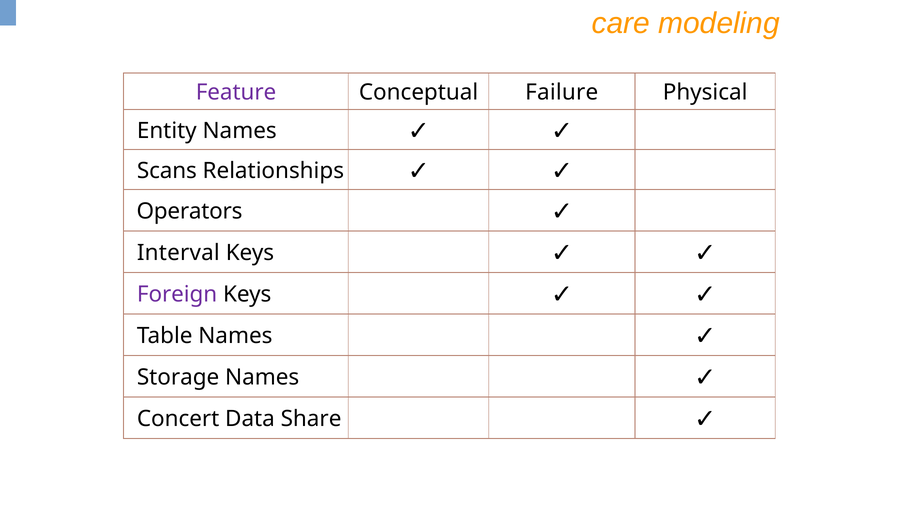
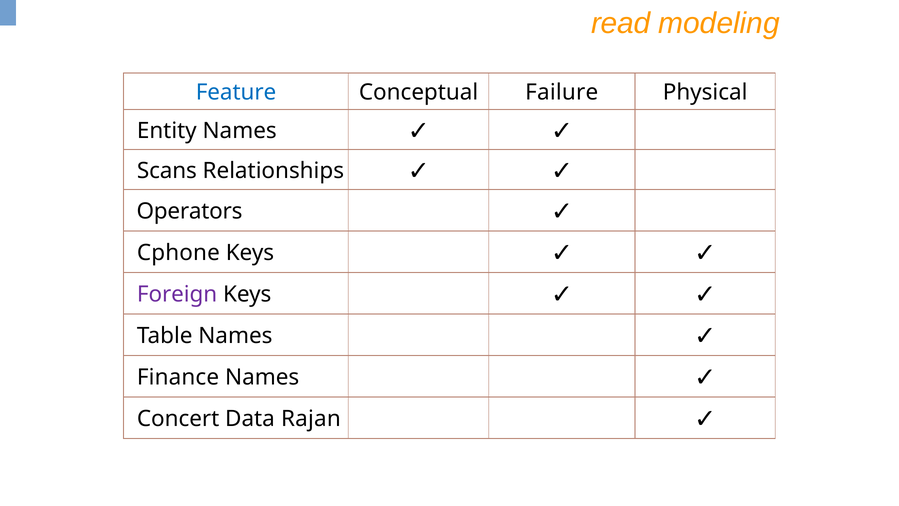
care: care -> read (621, 23)
Feature colour: purple -> blue (236, 92)
Interval: Interval -> Cphone (178, 253)
Storage: Storage -> Finance (178, 377)
Share: Share -> Rajan (311, 419)
